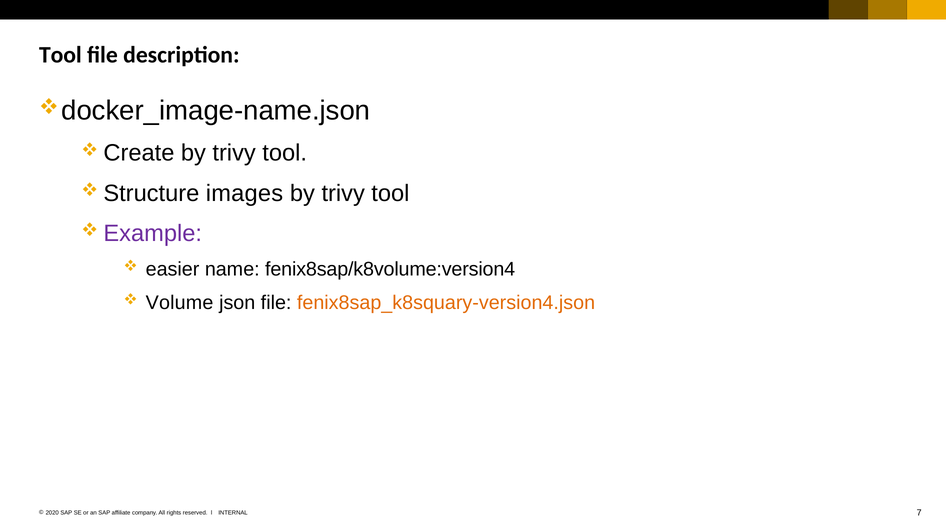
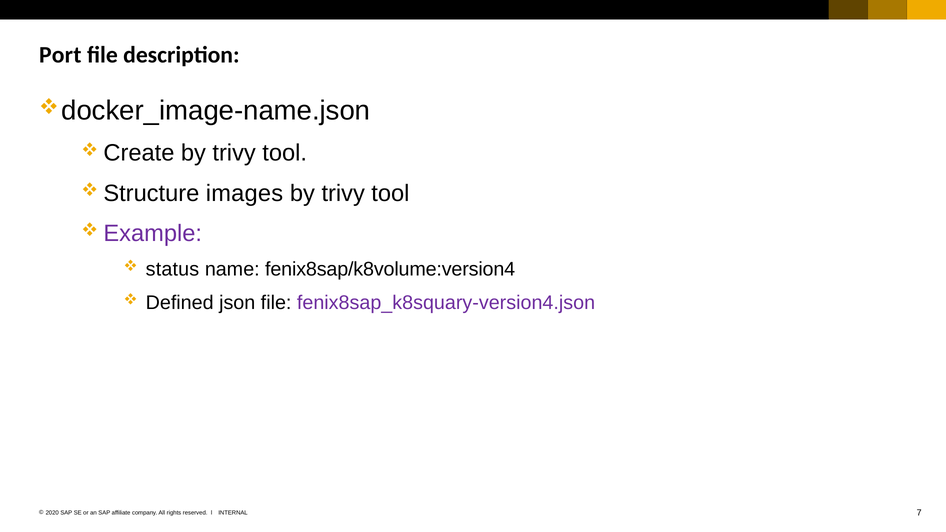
Tool: Tool -> Port (60, 55)
easier: easier -> status (172, 269)
Volume: Volume -> Defined (180, 303)
fenix8sap_k8squary-version4.json colour: orange -> purple (446, 303)
